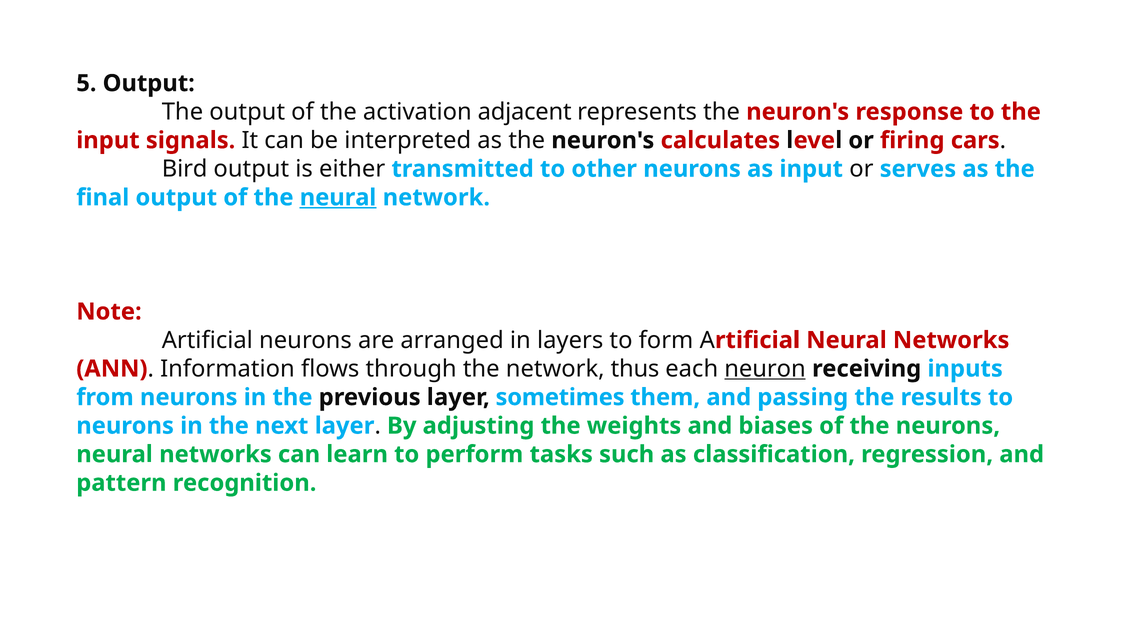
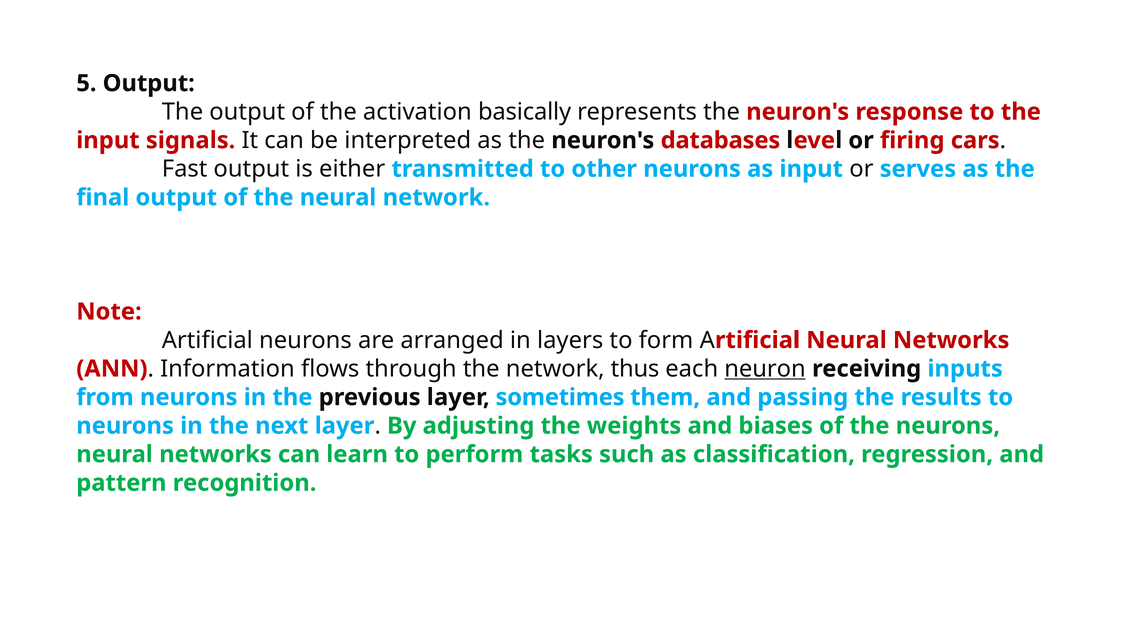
adjacent: adjacent -> basically (525, 112)
calculates: calculates -> databases (720, 140)
Bird: Bird -> Fast (185, 169)
neural underline: present -> none (338, 197)
